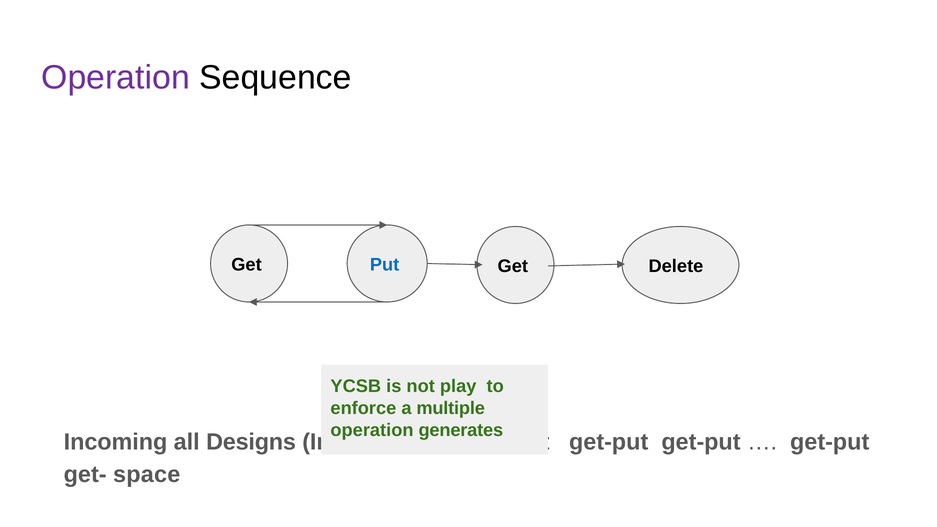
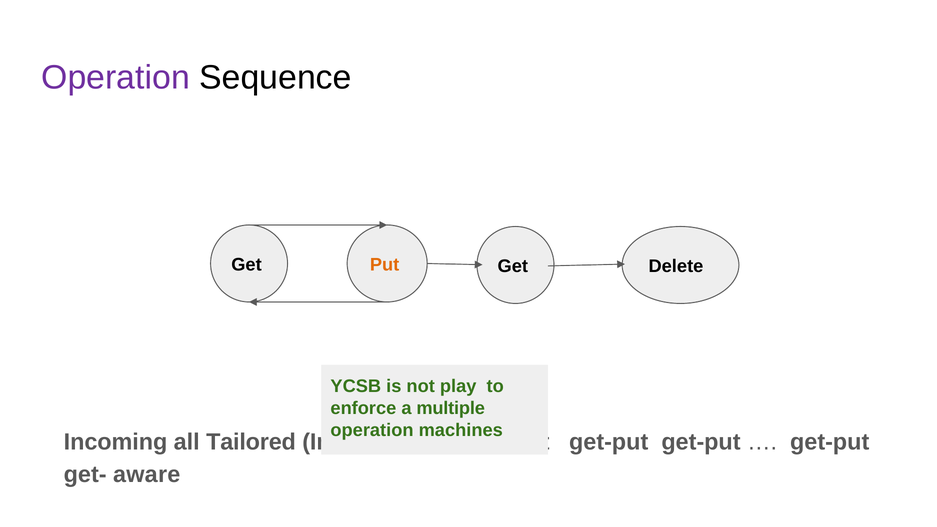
Put colour: blue -> orange (385, 265)
generates: generates -> machines (461, 430)
Designs: Designs -> Tailored (251, 442)
space: space -> aware (147, 474)
